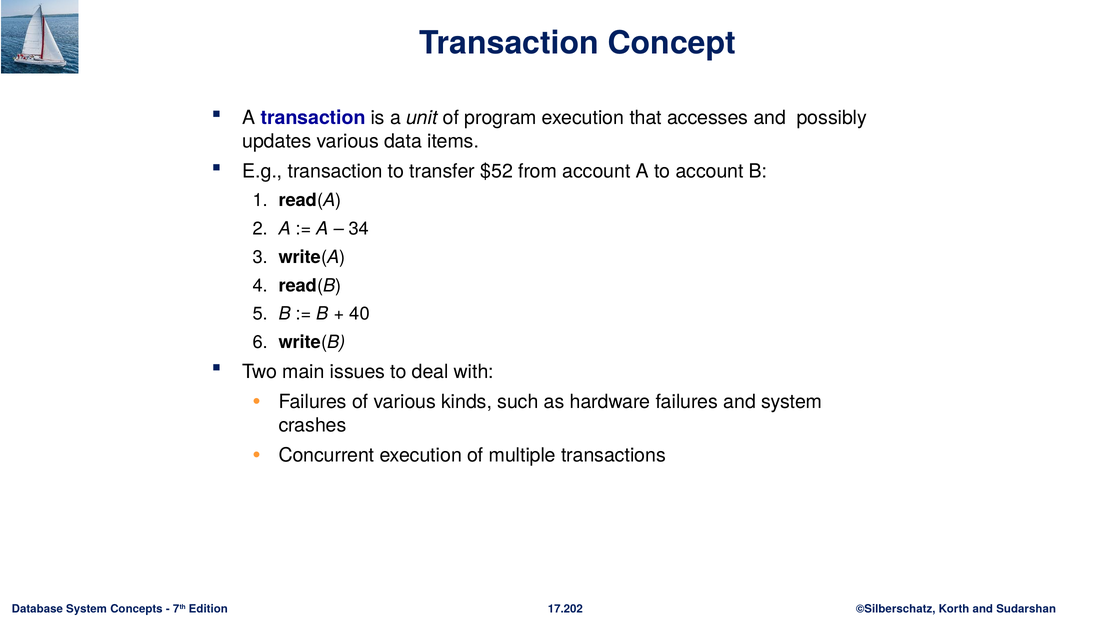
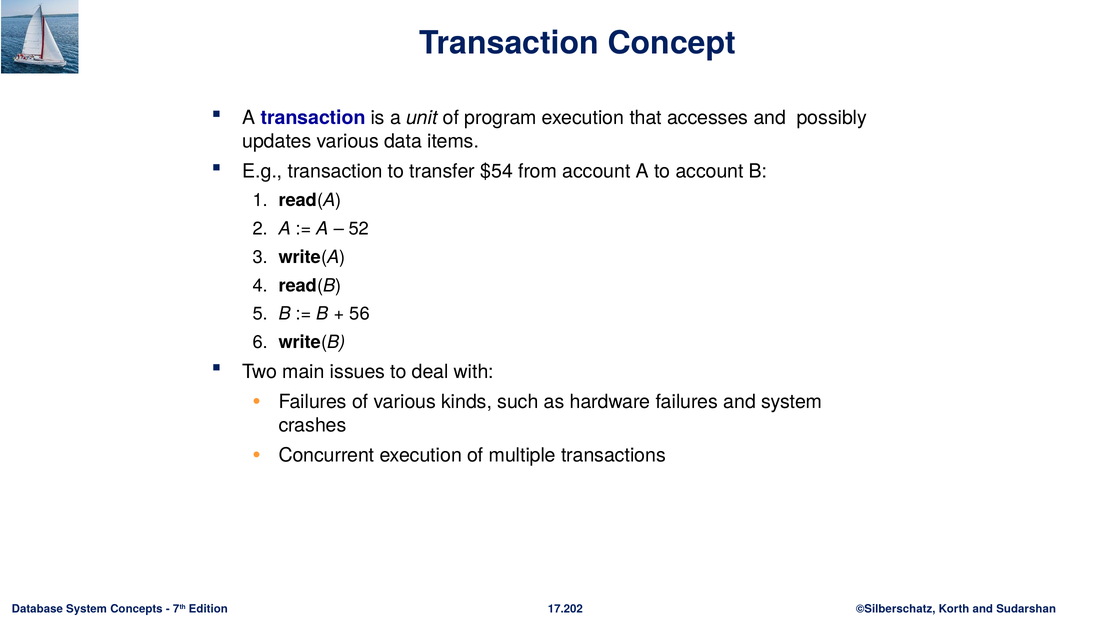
$52: $52 -> $54 (497, 171)
34: 34 -> 52 (359, 229)
40: 40 -> 56 (360, 314)
